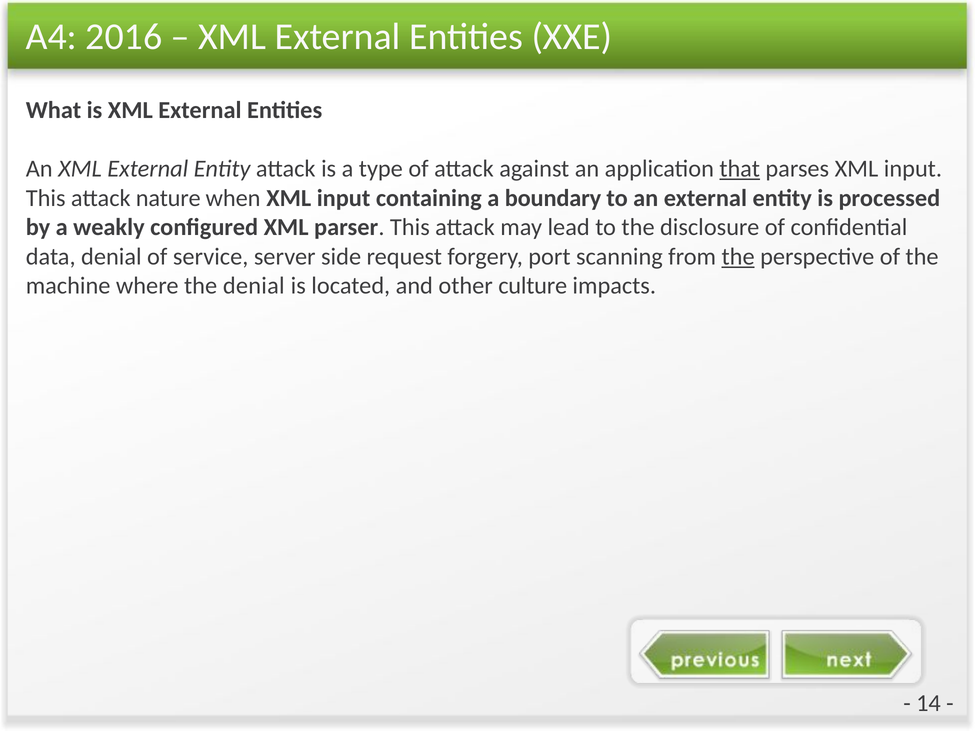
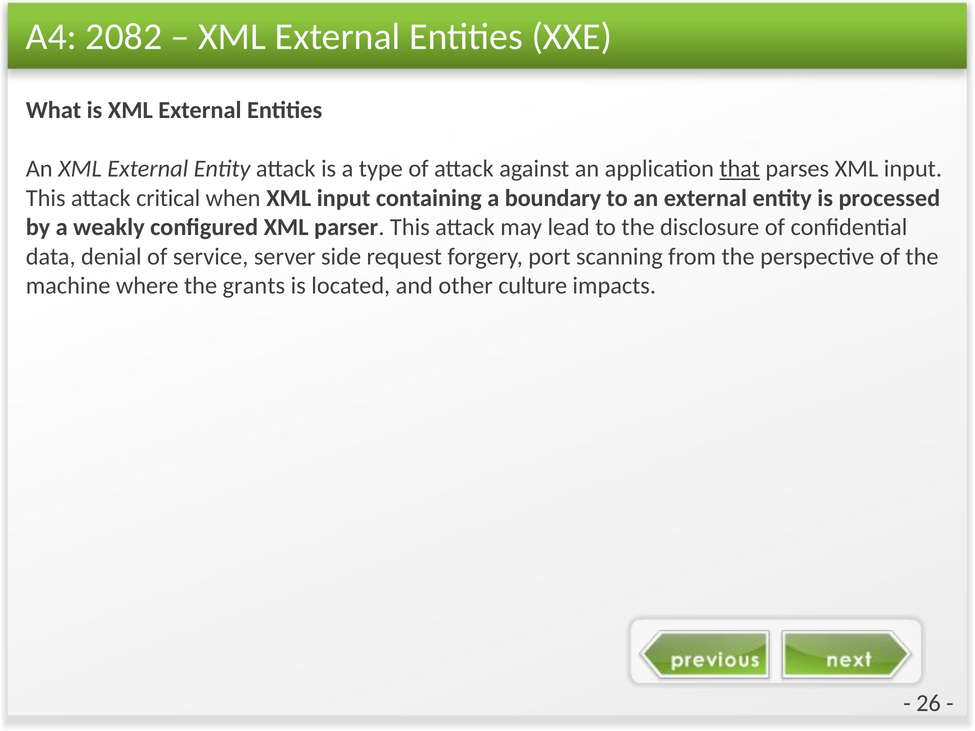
2016: 2016 -> 2082 (124, 37)
nature: nature -> critical (168, 198)
the underline: present -> none (738, 257)
the denial: denial -> grants (254, 286)
14: 14 -> 26 (928, 704)
